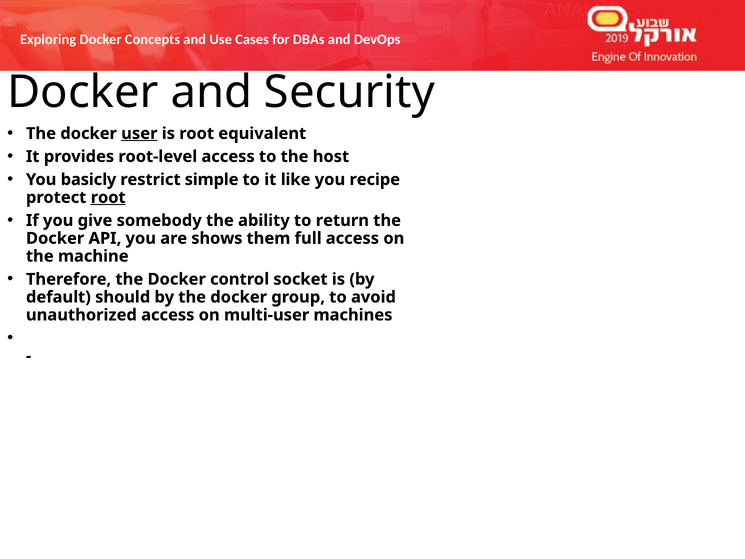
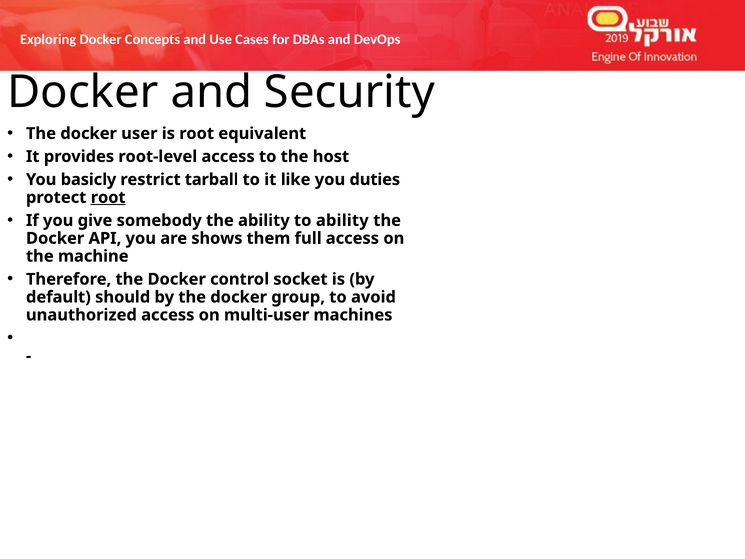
user underline: present -> none (139, 133)
simple: simple -> tarball (212, 179)
recipe: recipe -> duties (375, 179)
to return: return -> ability (342, 220)
